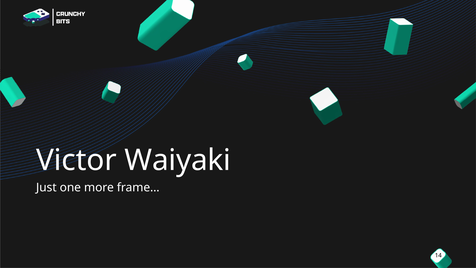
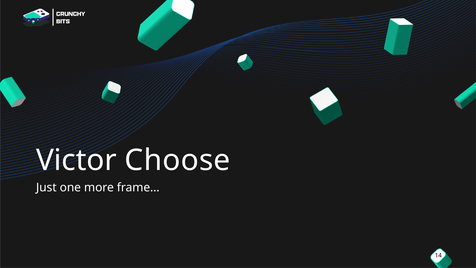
Waiyaki: Waiyaki -> Choose (178, 160)
